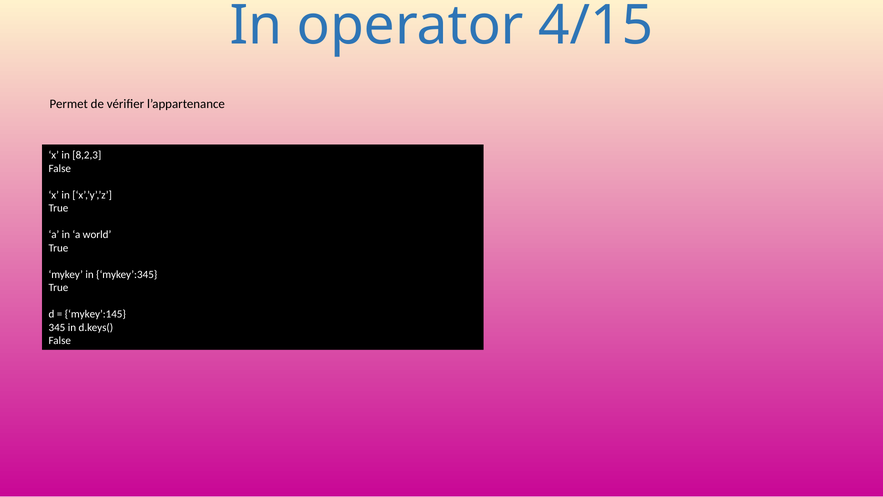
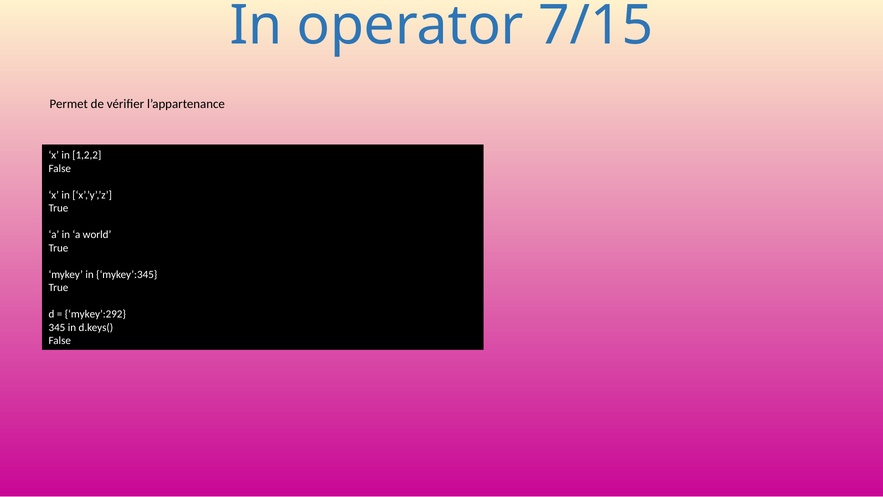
4/15: 4/15 -> 7/15 (596, 25)
8,2,3: 8,2,3 -> 1,2,2 (87, 155)
mykey’:145: mykey’:145 -> mykey’:292 (95, 314)
